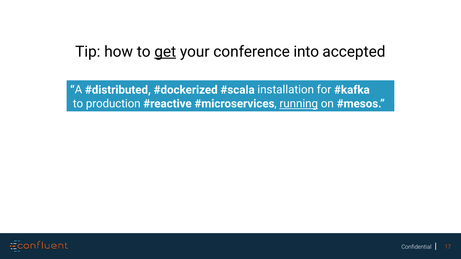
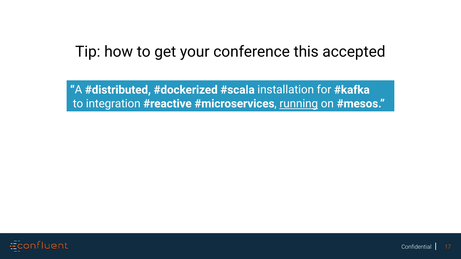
get underline: present -> none (165, 52)
into: into -> this (306, 52)
production: production -> integration (113, 104)
